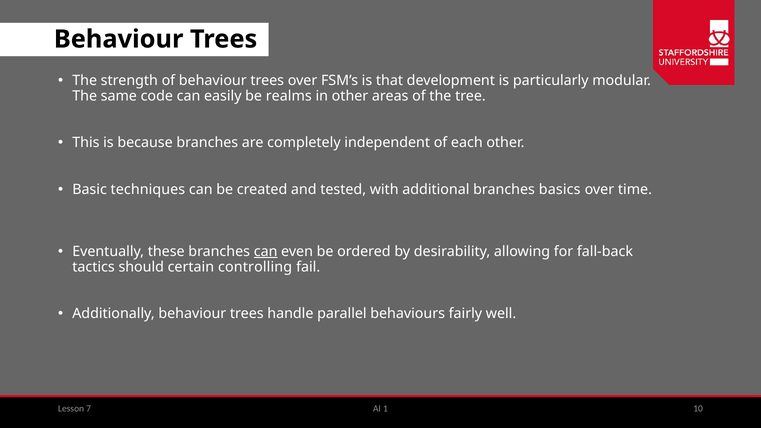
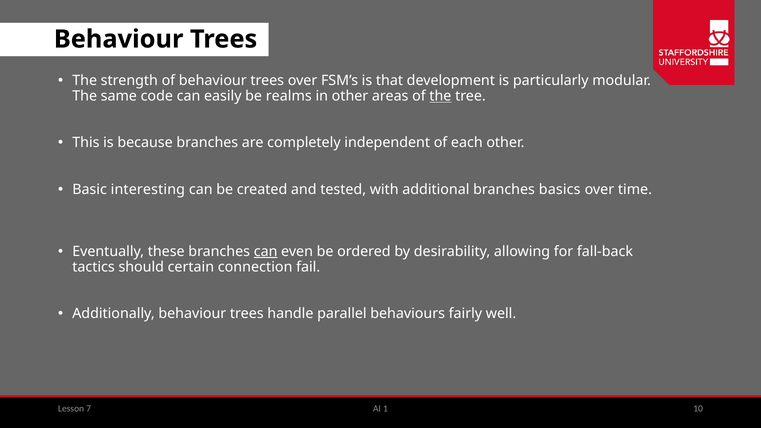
the underline: none -> present (440, 96)
techniques: techniques -> interesting (148, 189)
controlling: controlling -> connection (255, 267)
